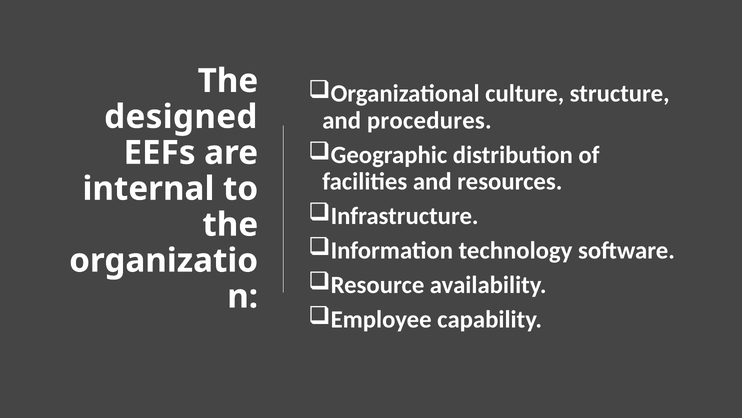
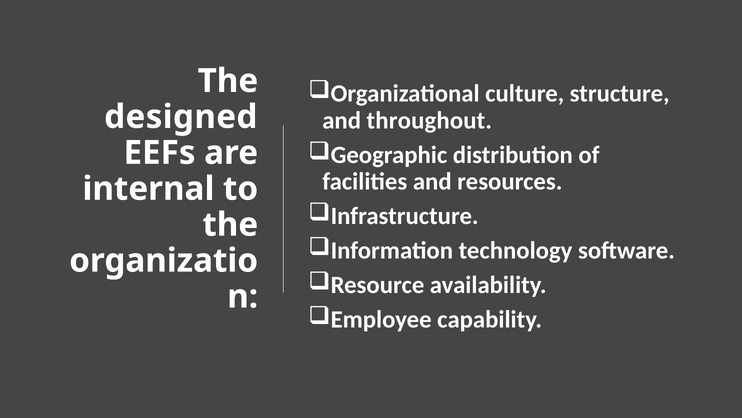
procedures: procedures -> throughout (429, 120)
